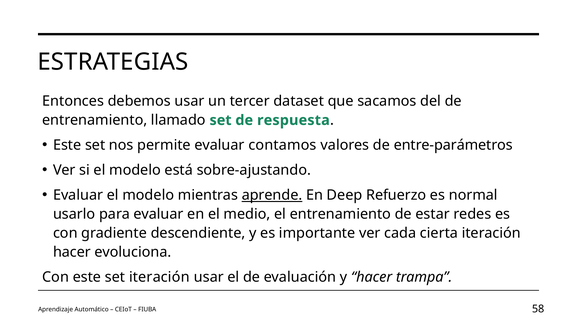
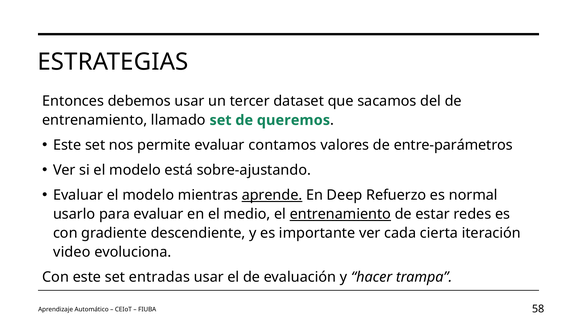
respuesta: respuesta -> queremos (293, 120)
entrenamiento underline: none -> present (340, 215)
hacer: hacer -> video (72, 253)
set iteración: iteración -> entradas (159, 278)
